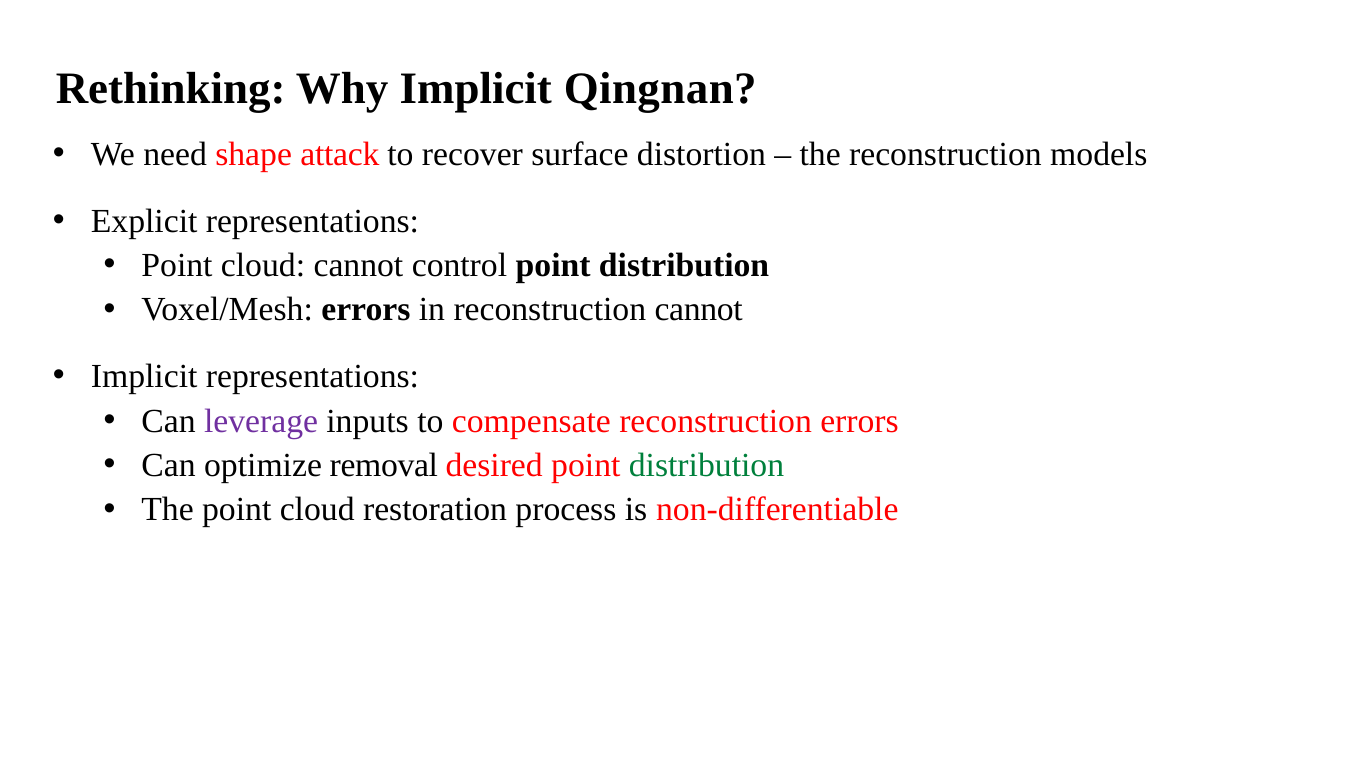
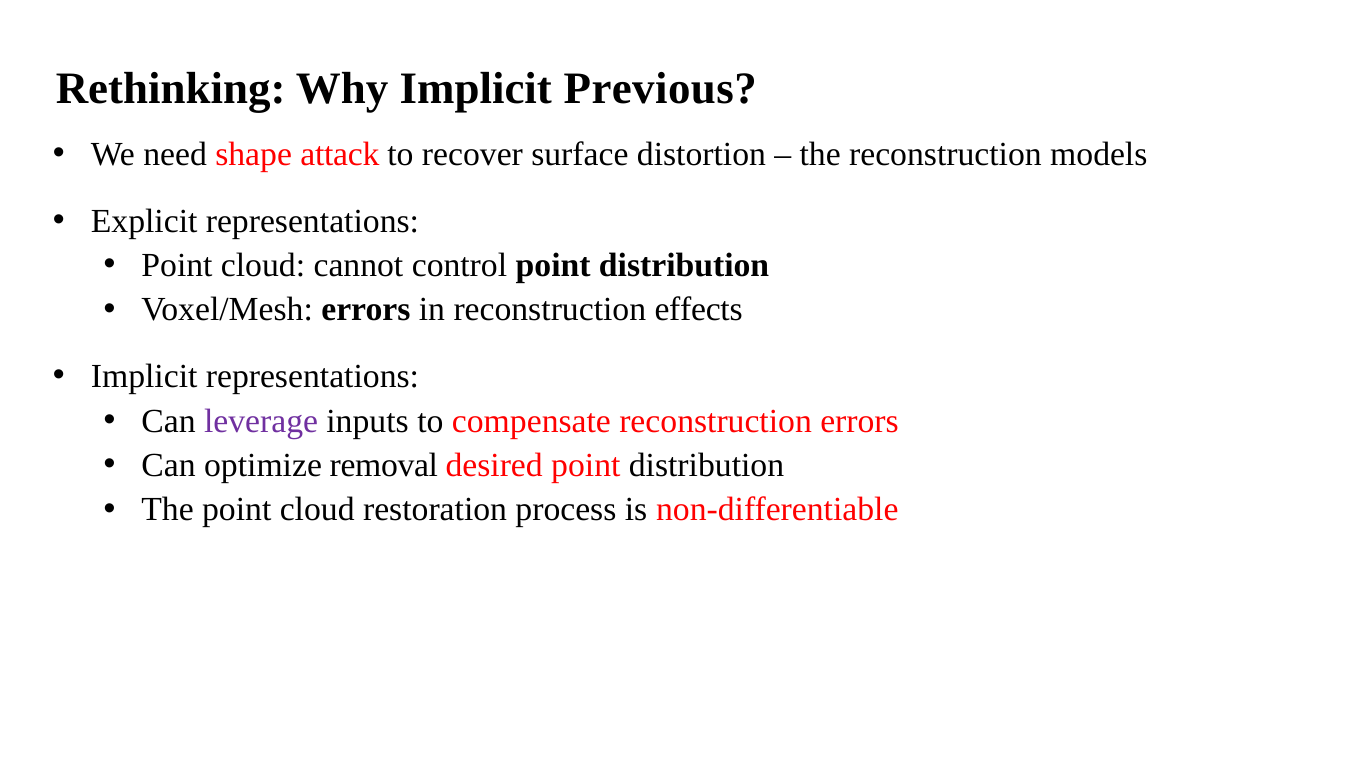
Qingnan: Qingnan -> Previous (660, 88)
reconstruction cannot: cannot -> effects (699, 310)
distribution colour: green -> black (706, 466)
